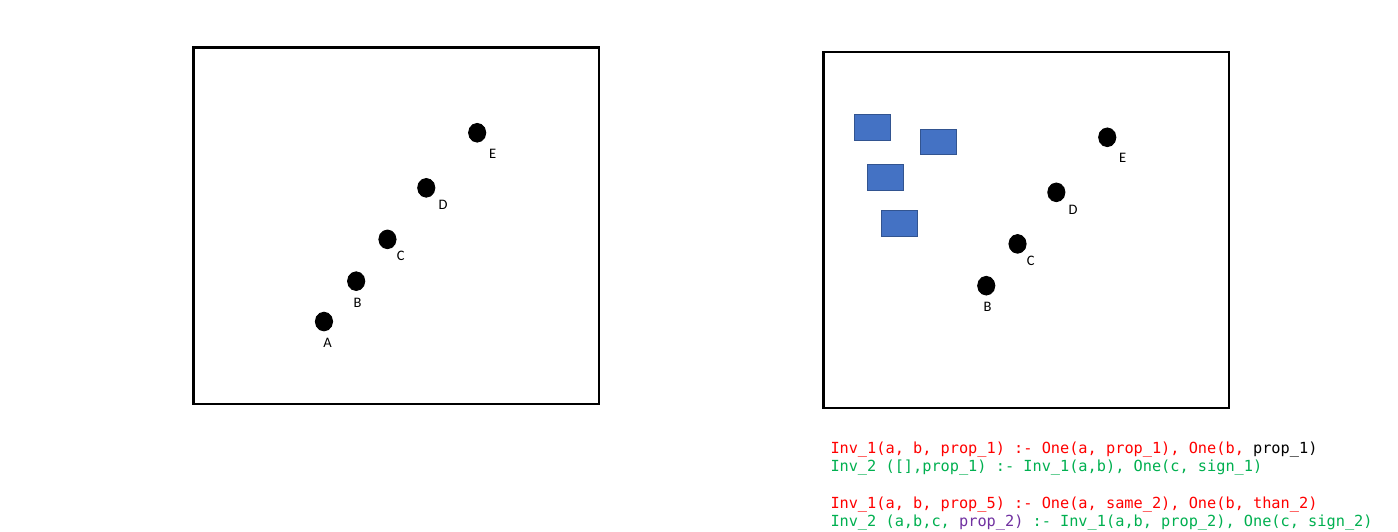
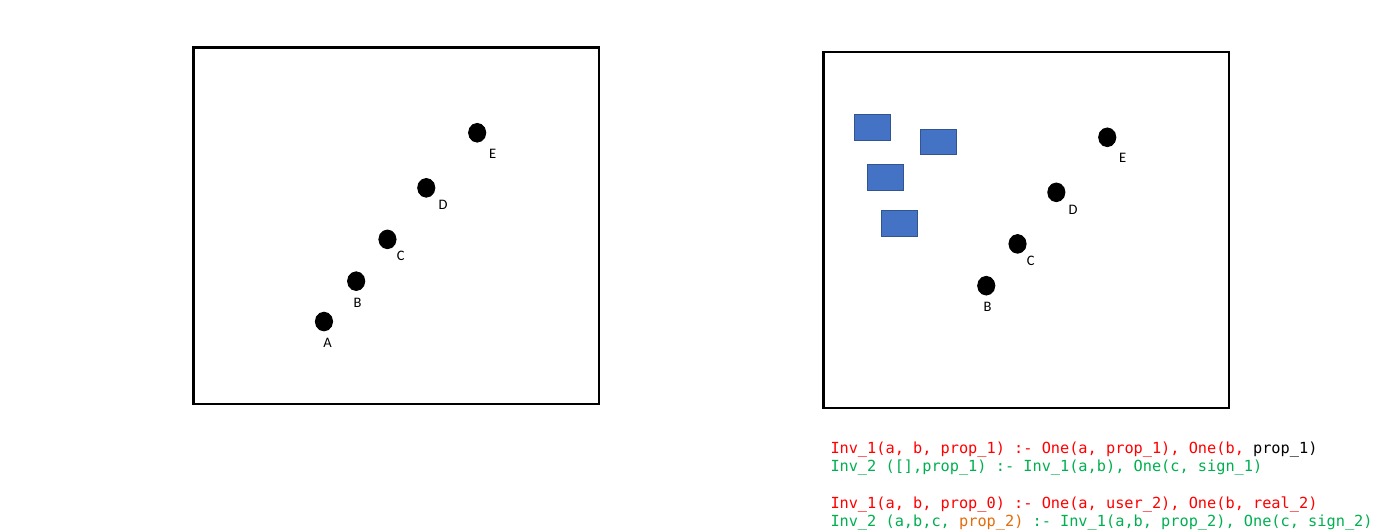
prop_5: prop_5 -> prop_0 (973, 504)
same_2: same_2 -> user_2 (1143, 504)
than_2: than_2 -> real_2 (1285, 504)
prop_2 colour: purple -> orange (991, 522)
